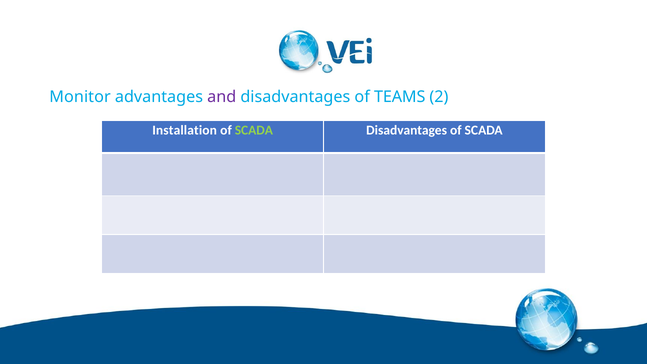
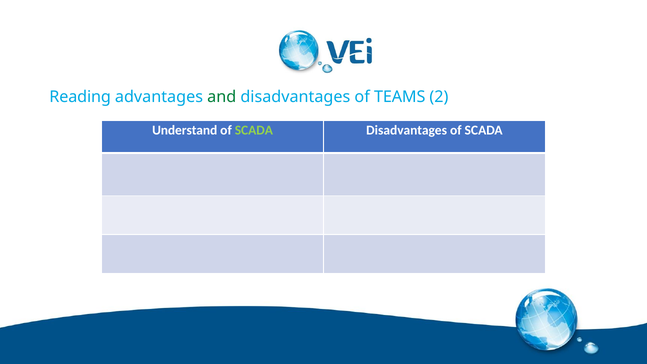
Monitor: Monitor -> Reading (80, 97)
and colour: purple -> green (222, 97)
Installation: Installation -> Understand (185, 130)
